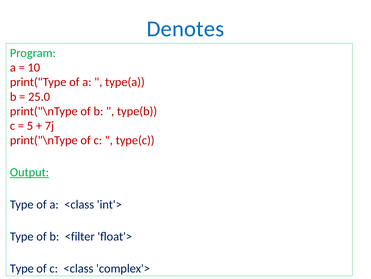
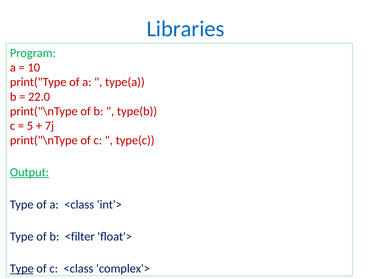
Denotes: Denotes -> Libraries (185, 29)
25.0: 25.0 -> 22.0 (39, 96)
Type underline: none -> present (22, 268)
